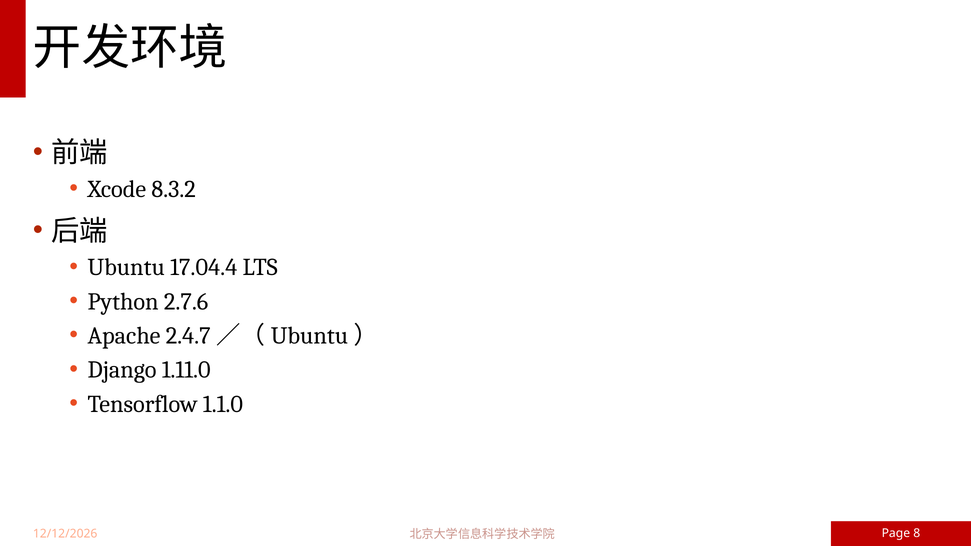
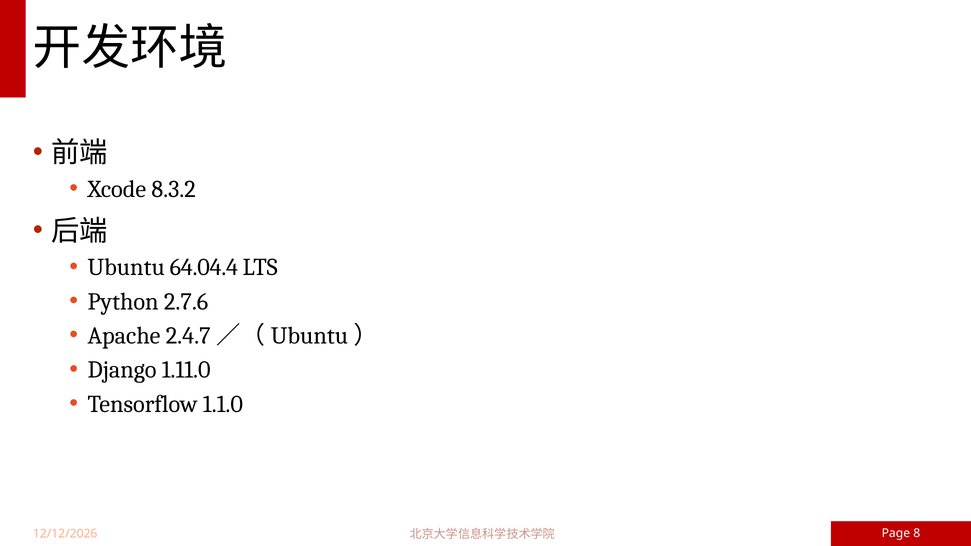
17.04.4: 17.04.4 -> 64.04.4 (204, 268)
